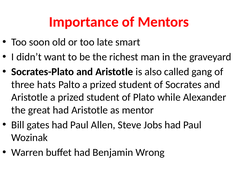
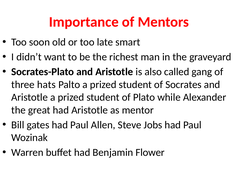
Wrong: Wrong -> Flower (150, 152)
